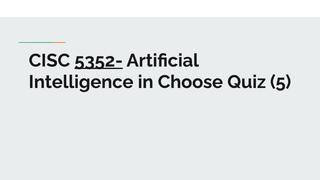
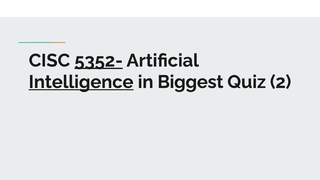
Intelligence underline: none -> present (81, 82)
Choose: Choose -> Biggest (190, 82)
5: 5 -> 2 (281, 82)
